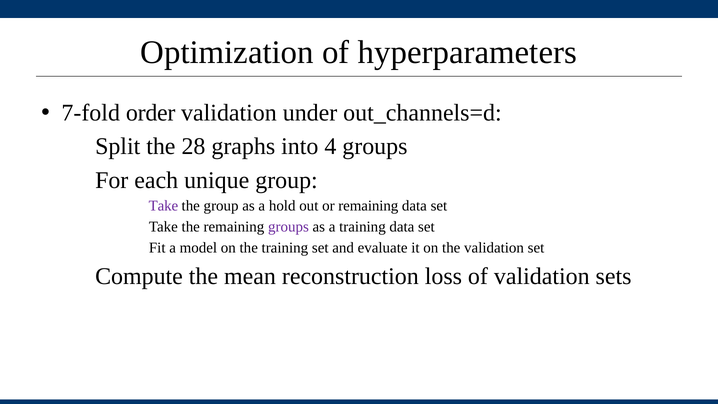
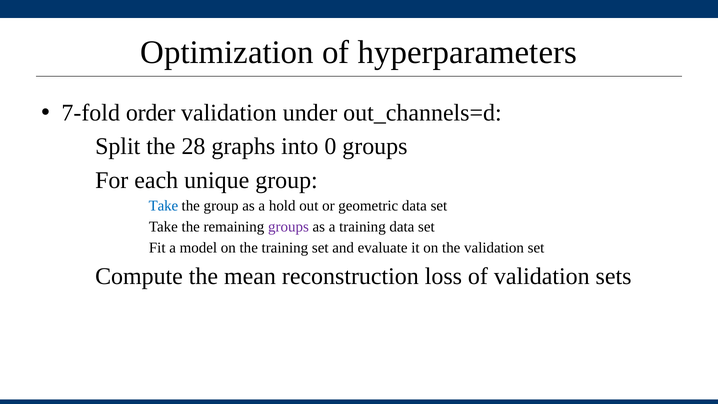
4: 4 -> 0 (330, 147)
Take colour: purple -> blue (163, 206)
or remaining: remaining -> geometric (368, 206)
